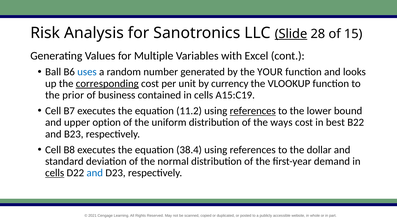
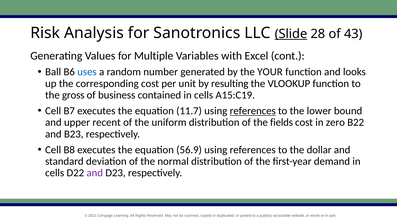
15: 15 -> 43 (353, 34)
corresponding underline: present -> none (107, 84)
currency: currency -> resulting (230, 84)
prior: prior -> gross (73, 95)
11.2: 11.2 -> 11.7 (189, 111)
option: option -> recent (107, 123)
ways: ways -> fields (282, 123)
best: best -> zero (335, 123)
38.4: 38.4 -> 56.9 (189, 150)
cells underline: present -> none (55, 173)
and colour: blue -> purple (95, 173)
